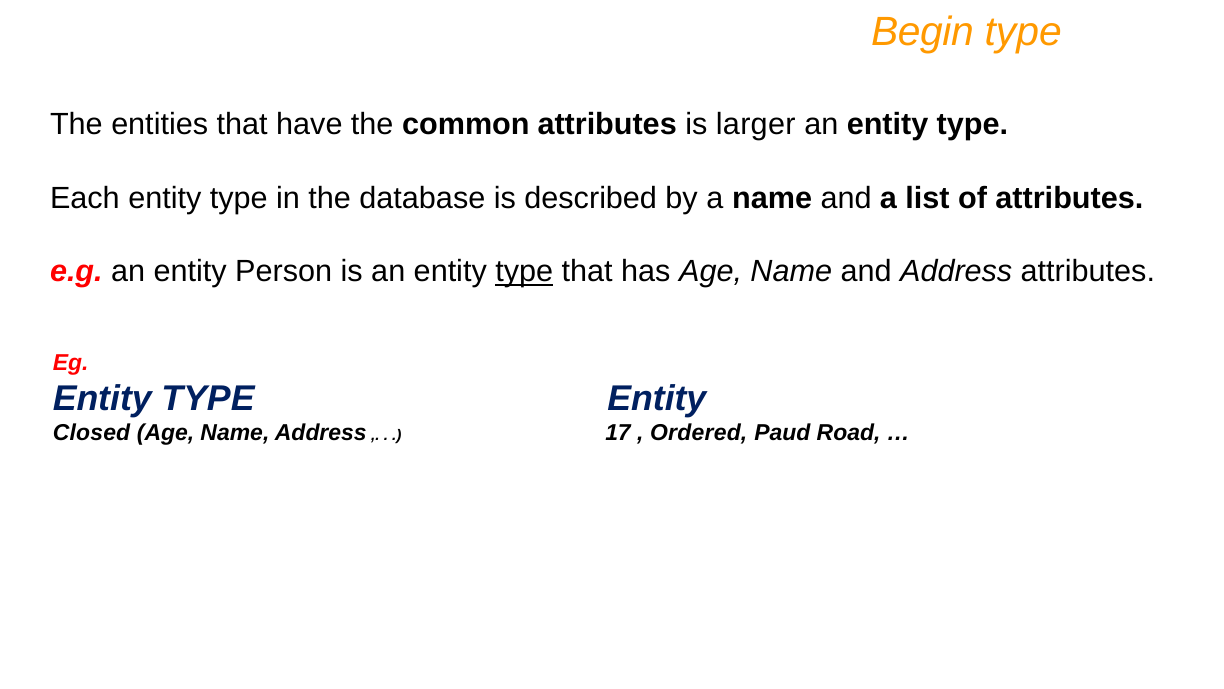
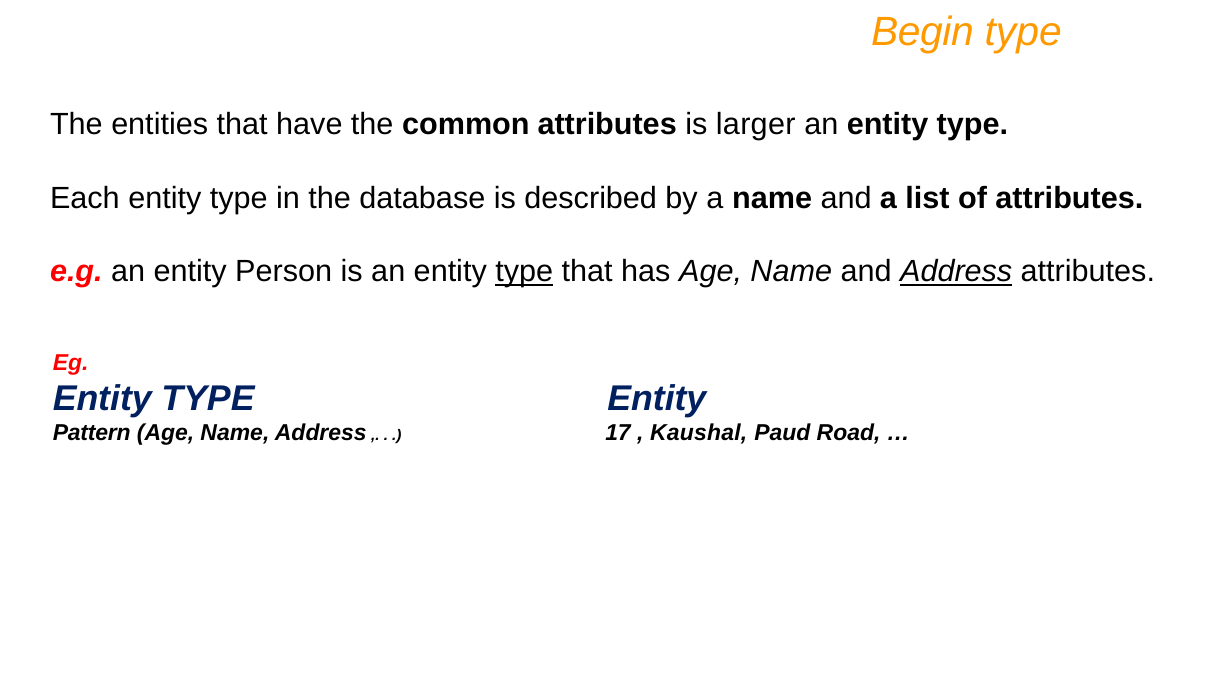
Address underline: none -> present (956, 271)
Closed: Closed -> Pattern (92, 433)
Ordered: Ordered -> Kaushal (699, 433)
